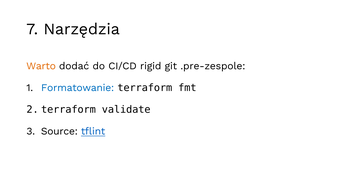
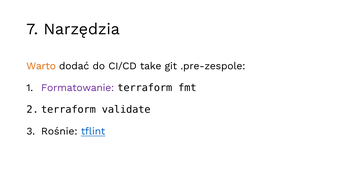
rigid: rigid -> take (151, 66)
Formatowanie colour: blue -> purple (78, 88)
Source: Source -> Rośnie (59, 131)
